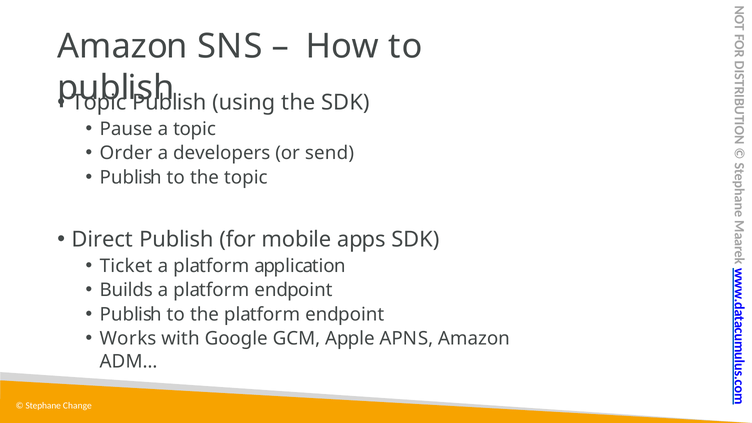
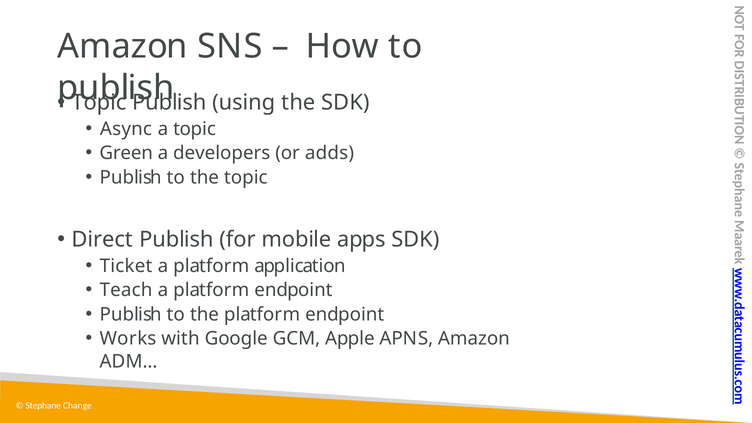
Pause: Pause -> Async (126, 129)
Order: Order -> Green (126, 153)
send: send -> adds (329, 153)
Builds: Builds -> Teach (126, 290)
